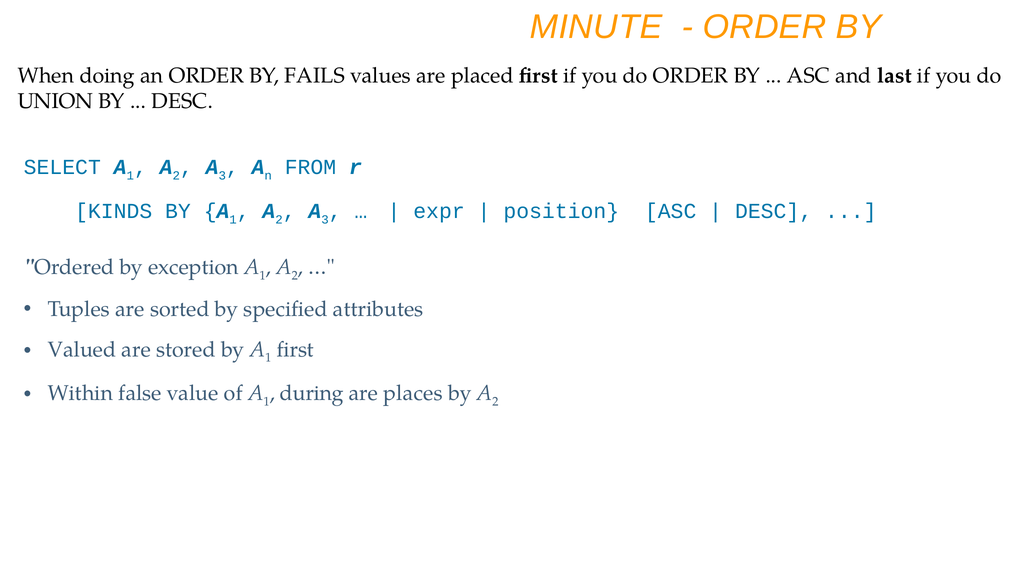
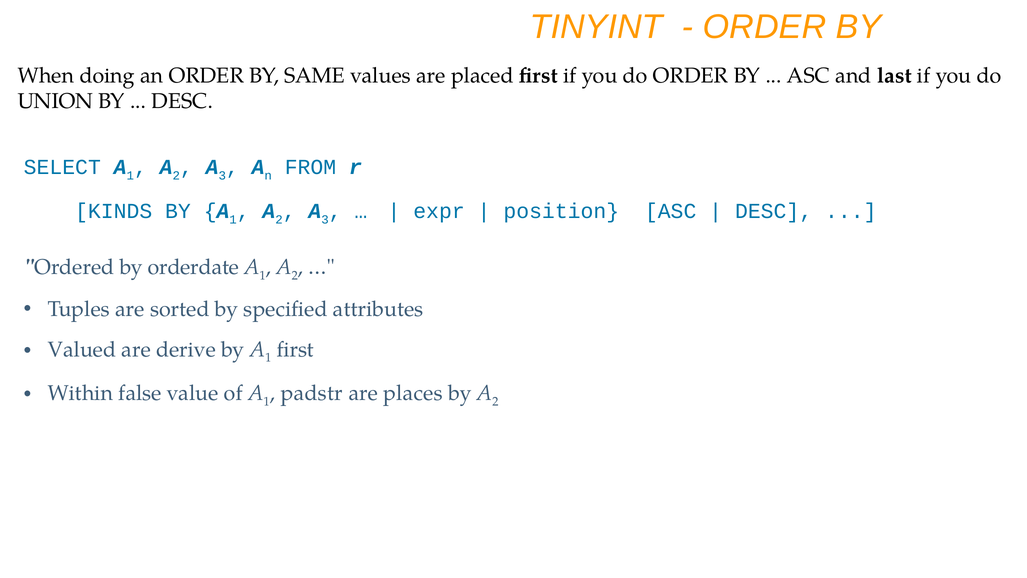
MINUTE: MINUTE -> TINYINT (596, 27)
FAILS: FAILS -> SAME (315, 75)
exception: exception -> orderdate (193, 267)
stored: stored -> derive (186, 349)
during: during -> padstr (312, 393)
